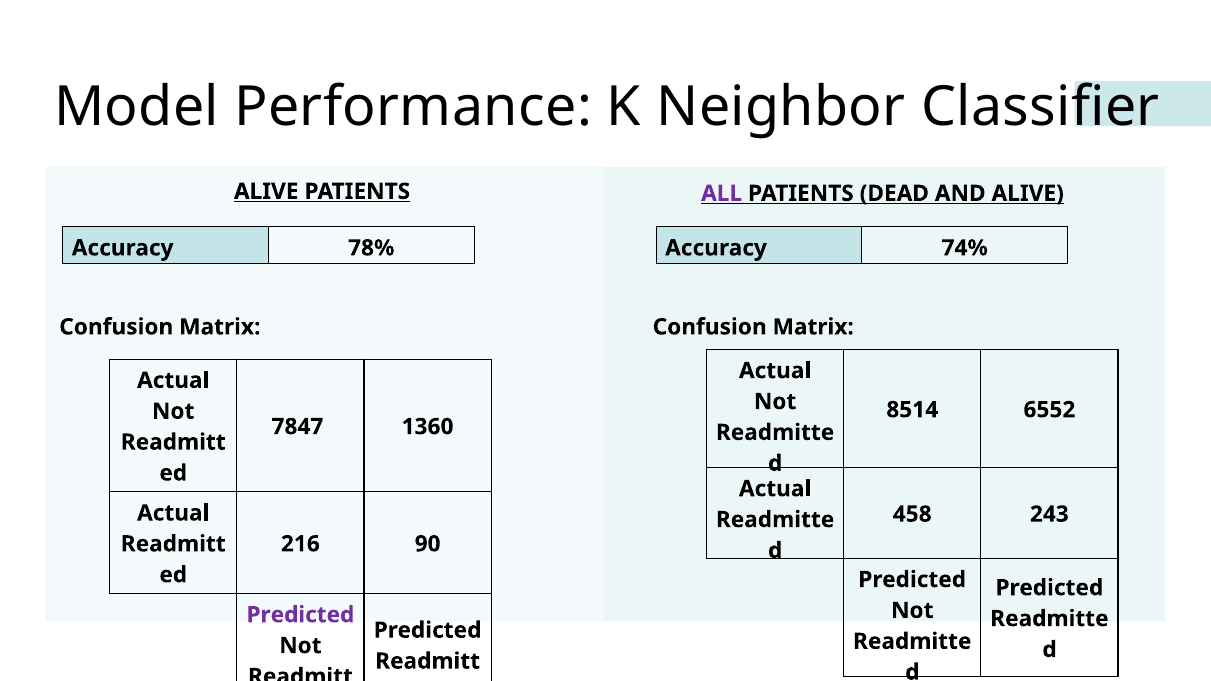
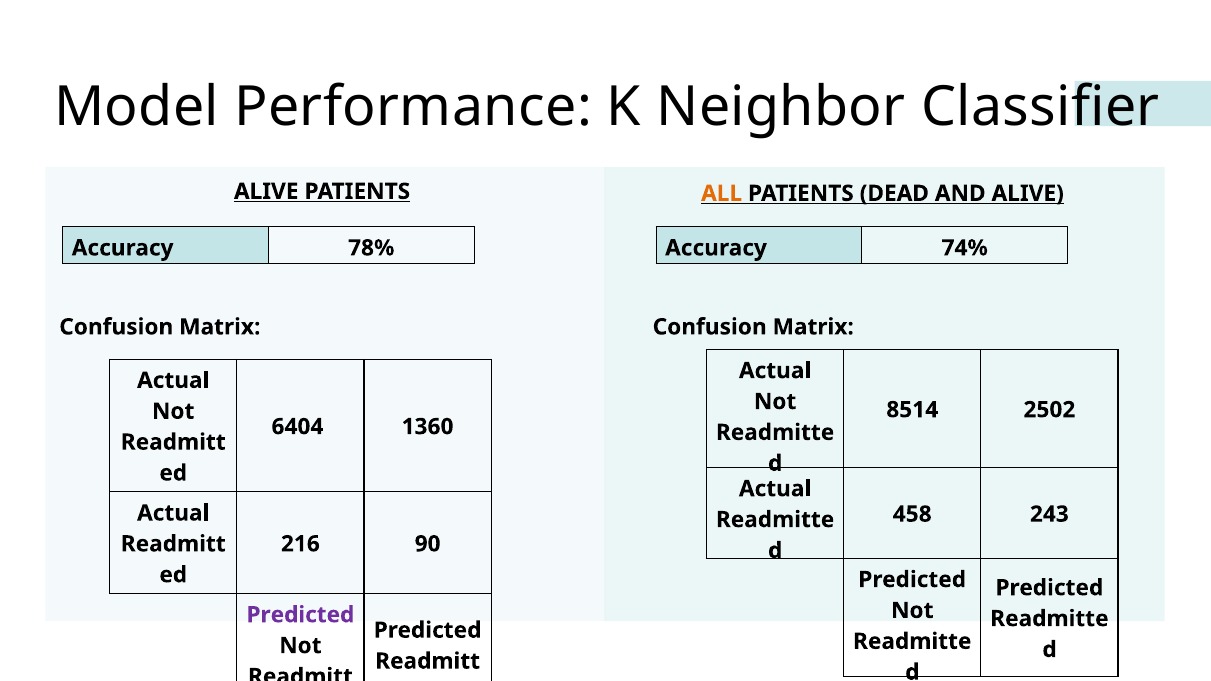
ALL colour: purple -> orange (722, 193)
6552: 6552 -> 2502 (1049, 410)
7847: 7847 -> 6404 (297, 427)
